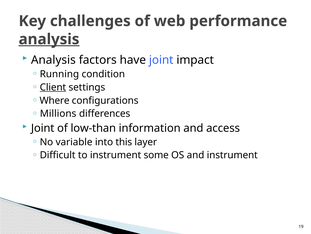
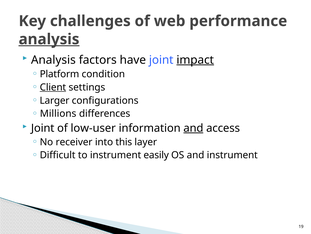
impact underline: none -> present (195, 60)
Running: Running -> Platform (59, 74)
Where: Where -> Larger (55, 100)
low-than: low-than -> low-user (93, 128)
and underline: none -> present (193, 128)
variable: variable -> receiver (74, 142)
some: some -> easily (156, 155)
